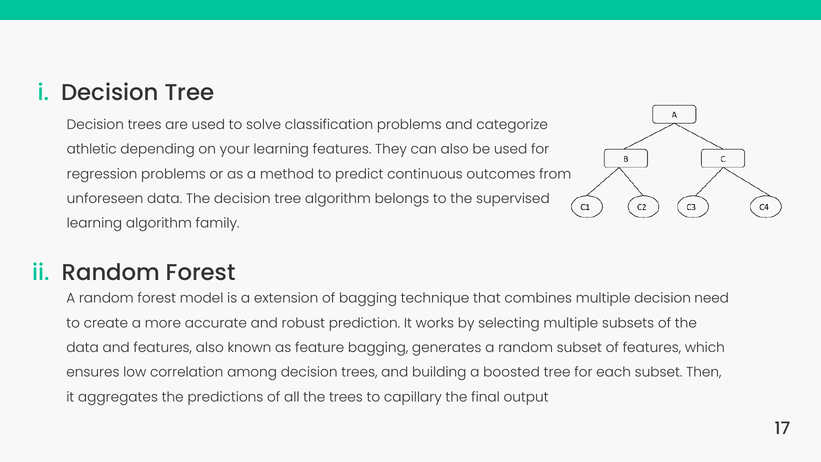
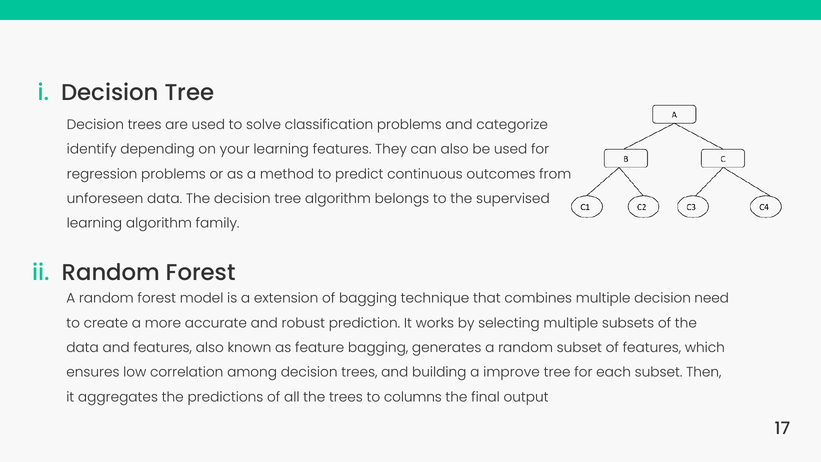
athletic: athletic -> identify (92, 149)
boosted: boosted -> improve (512, 372)
capillary: capillary -> columns (413, 397)
